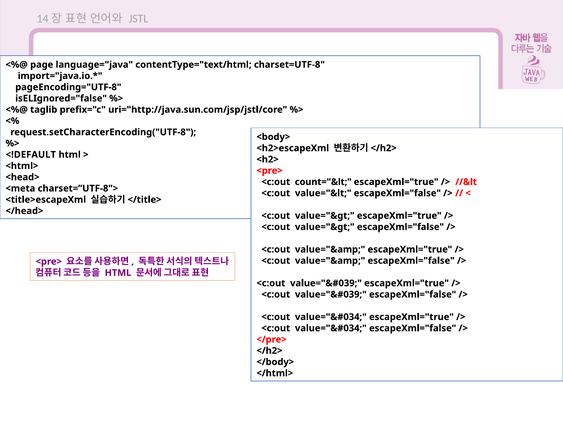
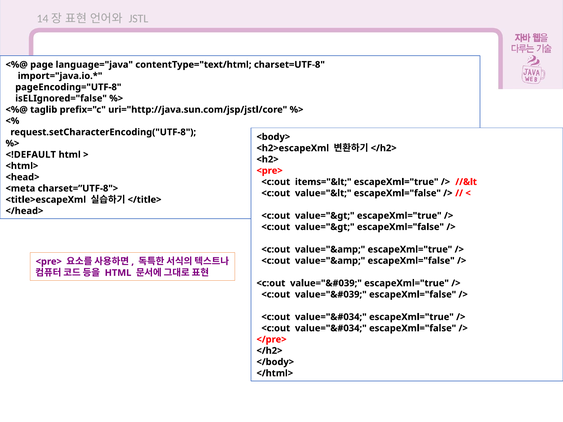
count="&lt: count="&lt -> items="&lt (323, 182)
